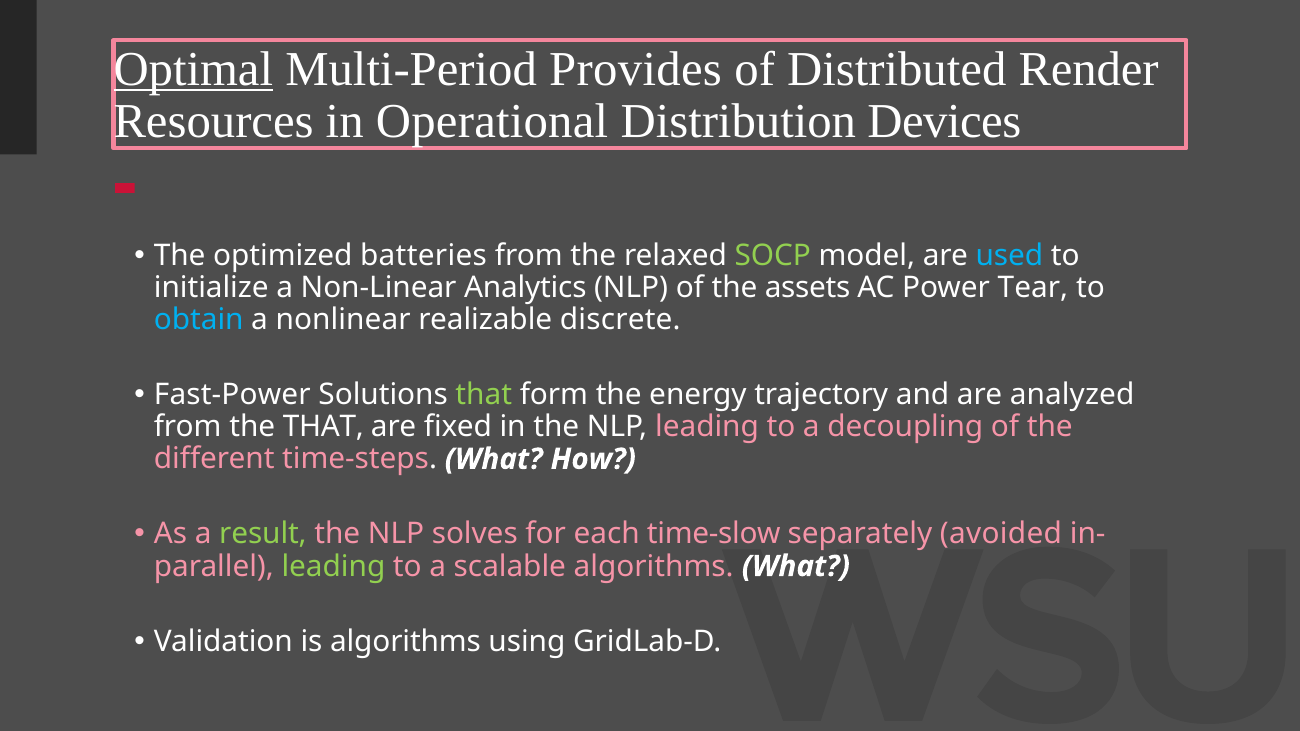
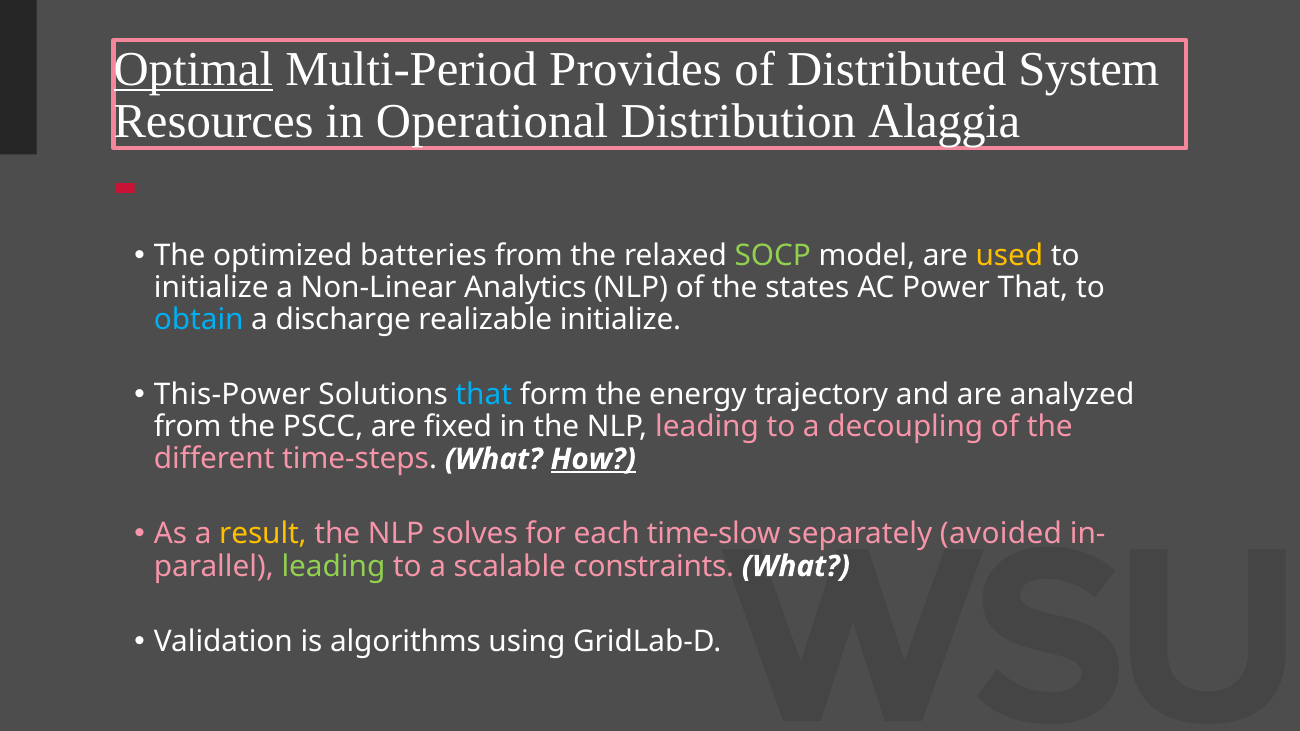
Render: Render -> System (1089, 69)
Devices: Devices -> Alaggia (944, 122)
used colour: light blue -> yellow (1009, 256)
assets: assets -> states (807, 288)
Power Tear: Tear -> That (1033, 288)
nonlinear: nonlinear -> discharge (343, 320)
realizable discrete: discrete -> initialize (621, 320)
Fast-Power: Fast-Power -> This-Power (232, 395)
that colour: light green -> light blue (484, 395)
the THAT: THAT -> PSCC (323, 427)
How underline: none -> present (593, 459)
result colour: light green -> yellow (263, 534)
scalable algorithms: algorithms -> constraints (654, 566)
